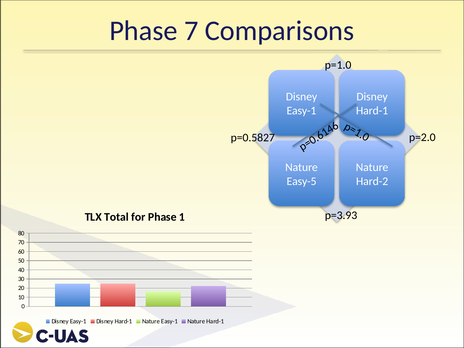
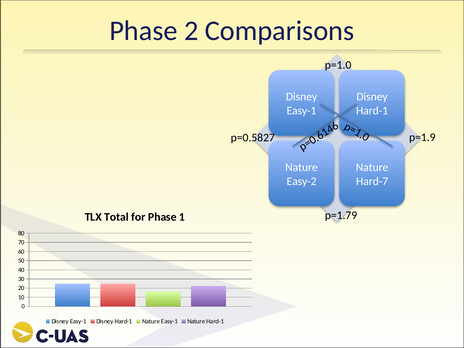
7: 7 -> 2 (191, 31)
p=2.0: p=2.0 -> p=1.9 (422, 137)
Easy-5: Easy-5 -> Easy-2 (302, 181)
Hard-2: Hard-2 -> Hard-7 (372, 181)
p=3.93: p=3.93 -> p=1.79 (341, 215)
